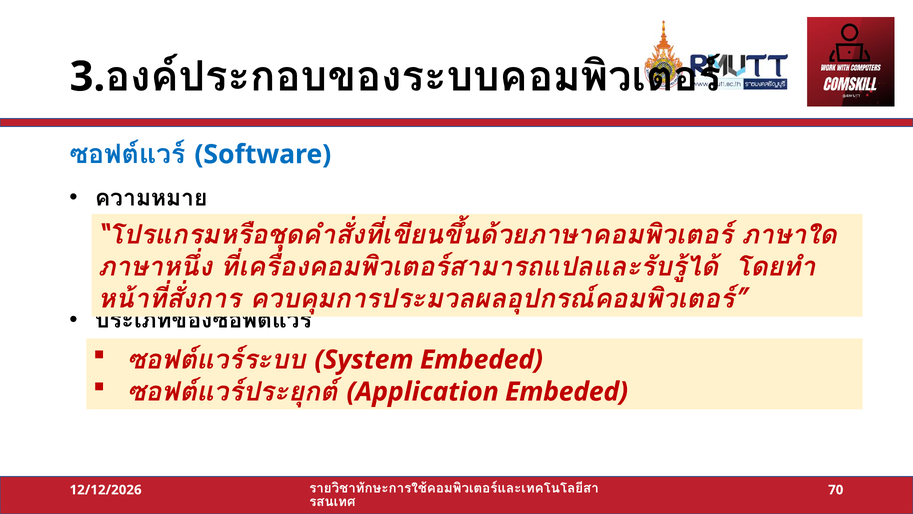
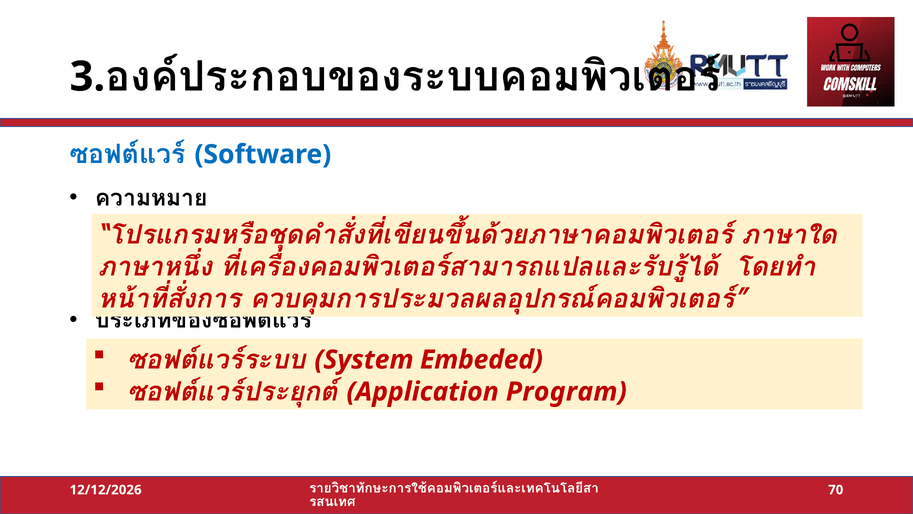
Application Embeded: Embeded -> Program (566, 391)
